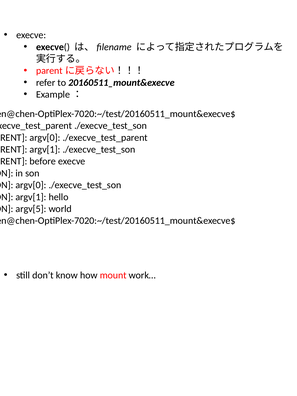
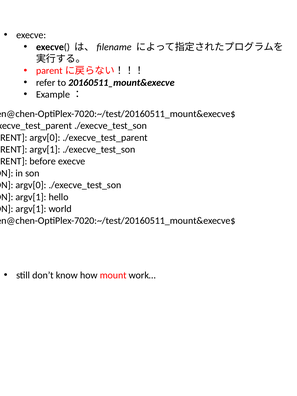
argv[5: argv[5 -> argv[1 (31, 209)
